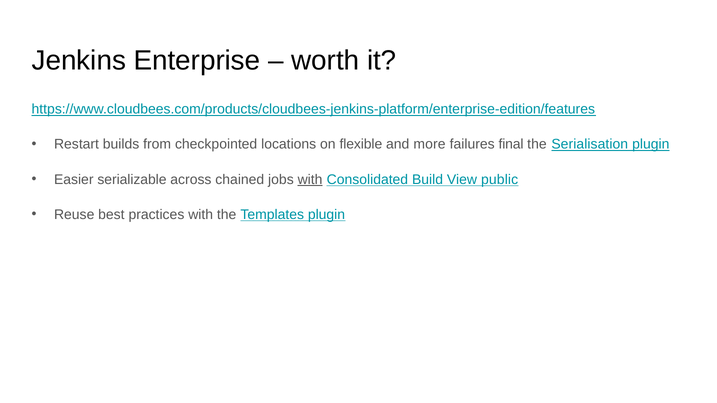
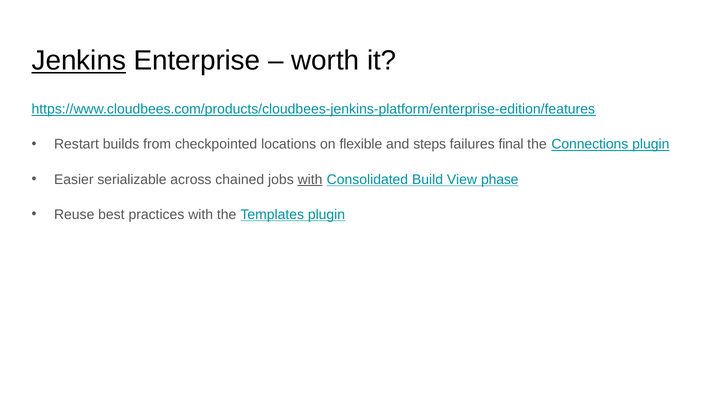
Jenkins underline: none -> present (79, 61)
more: more -> steps (430, 145)
Serialisation: Serialisation -> Connections (590, 145)
public: public -> phase (500, 180)
